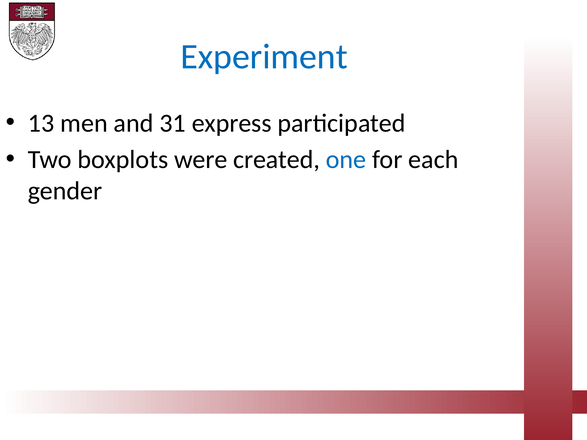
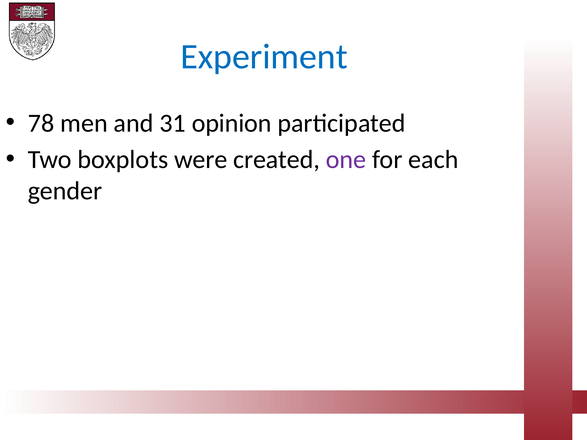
13: 13 -> 78 (41, 123)
express: express -> opinion (232, 123)
one colour: blue -> purple (346, 160)
